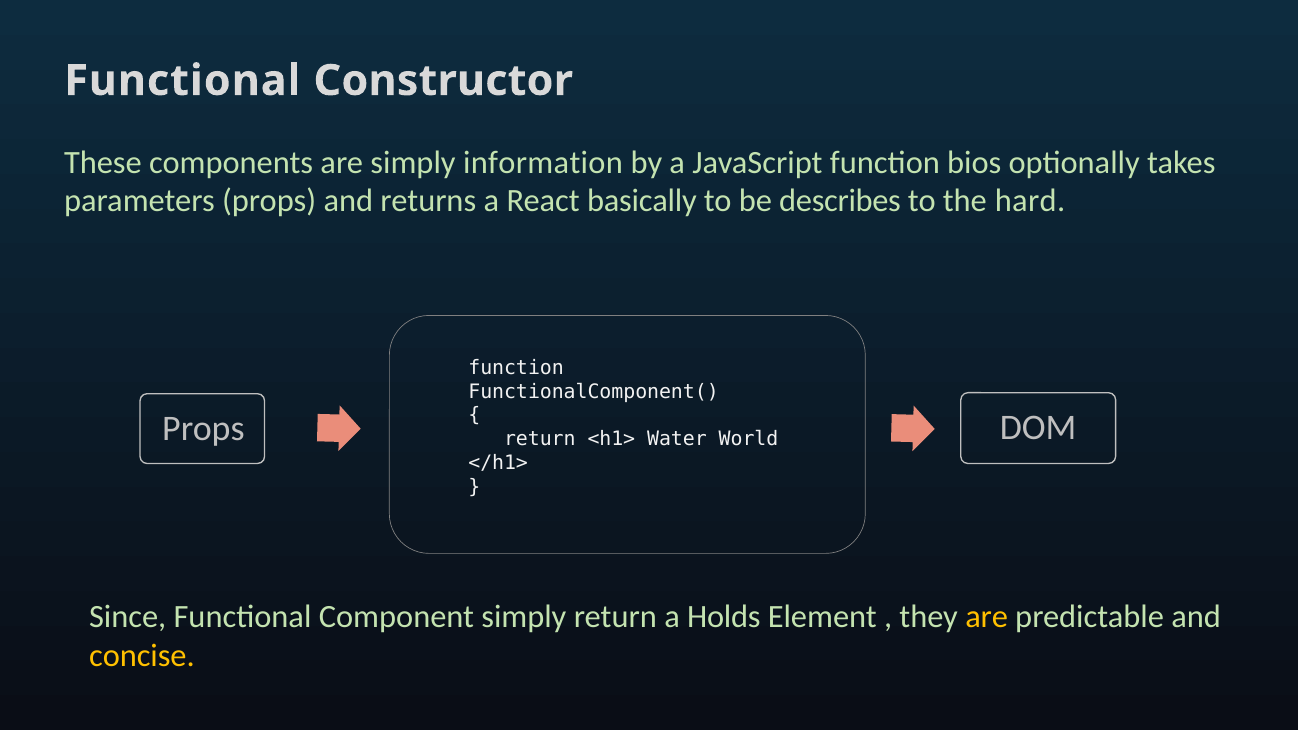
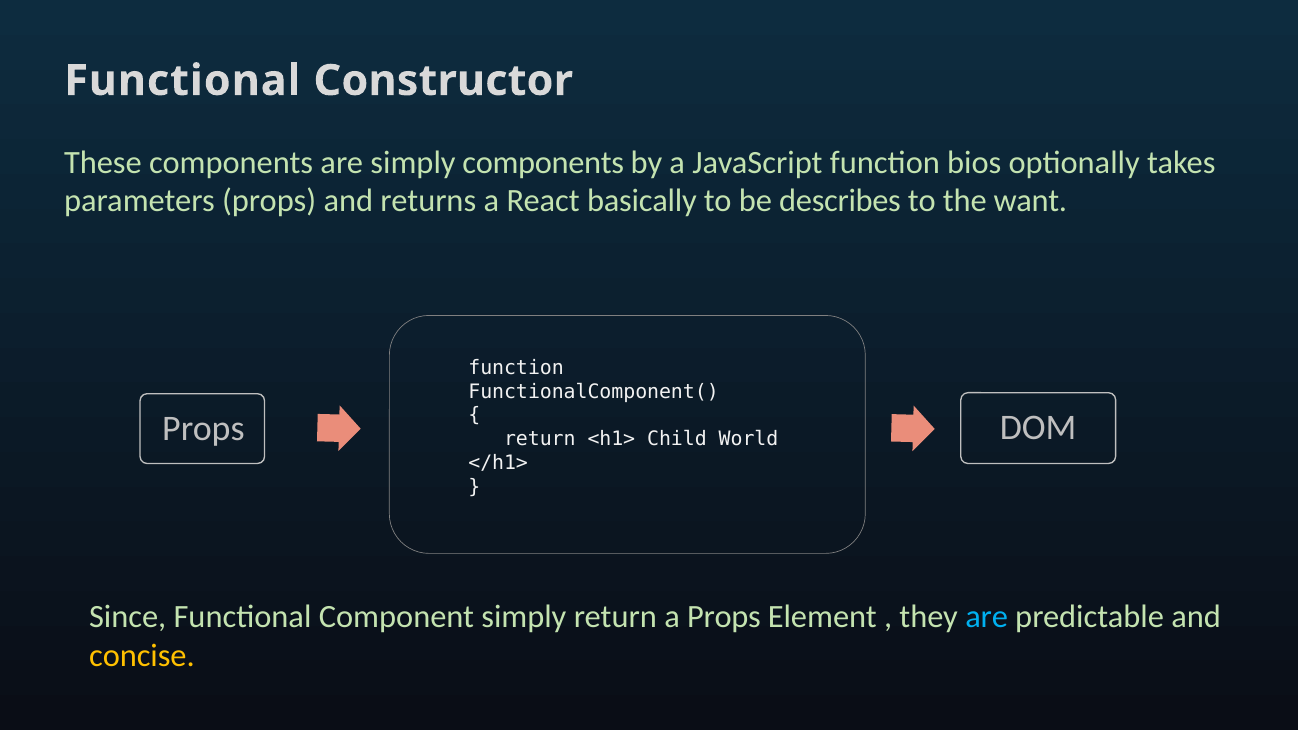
simply information: information -> components (543, 162)
hard: hard -> want (1030, 201)
Water: Water -> Child (677, 439)
a Holds: Holds -> Props (724, 617)
are colour: yellow -> light blue (987, 617)
